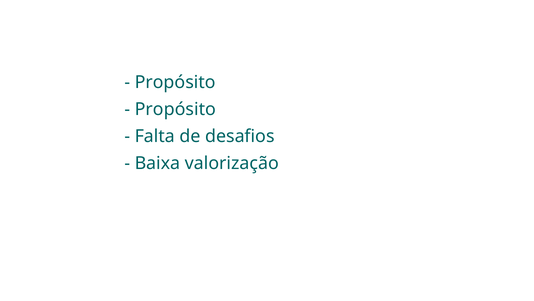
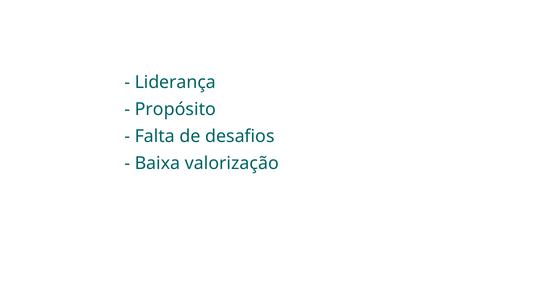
Propósito: Propósito -> Liderança (175, 82)
